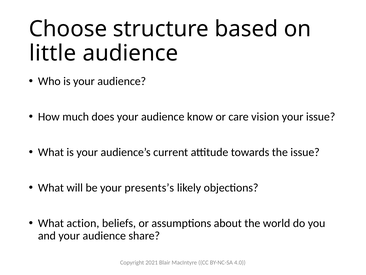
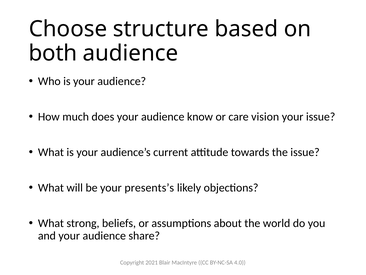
little: little -> both (53, 53)
action: action -> strong (83, 223)
